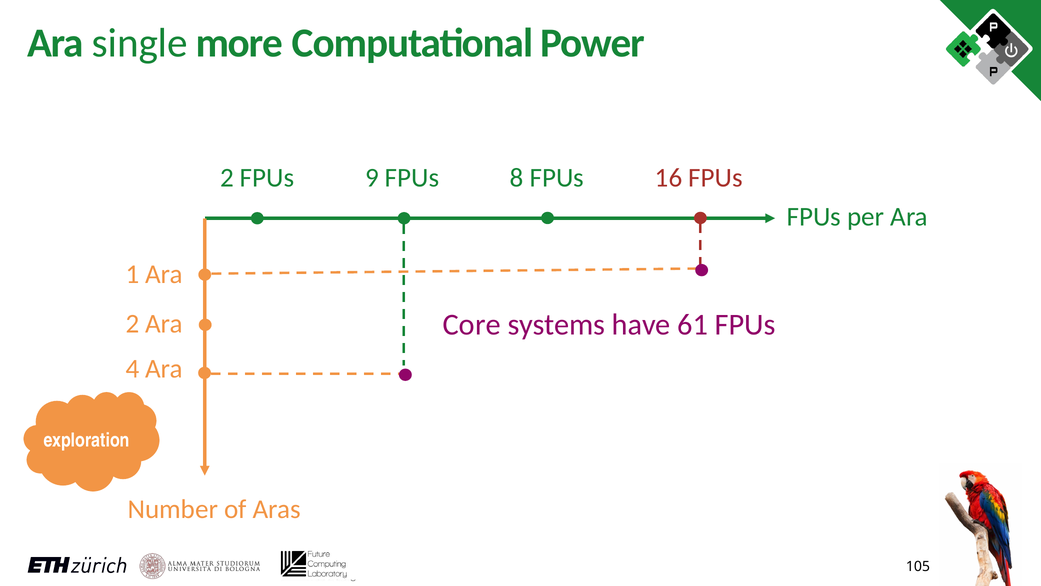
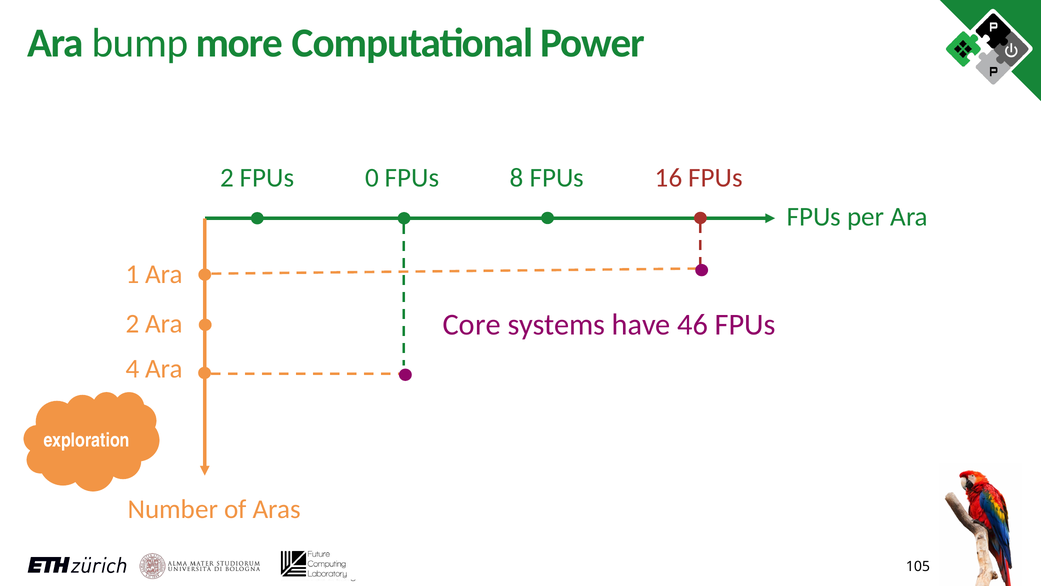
single: single -> bump (140, 43)
9: 9 -> 0 (372, 178)
61: 61 -> 46 (693, 325)
